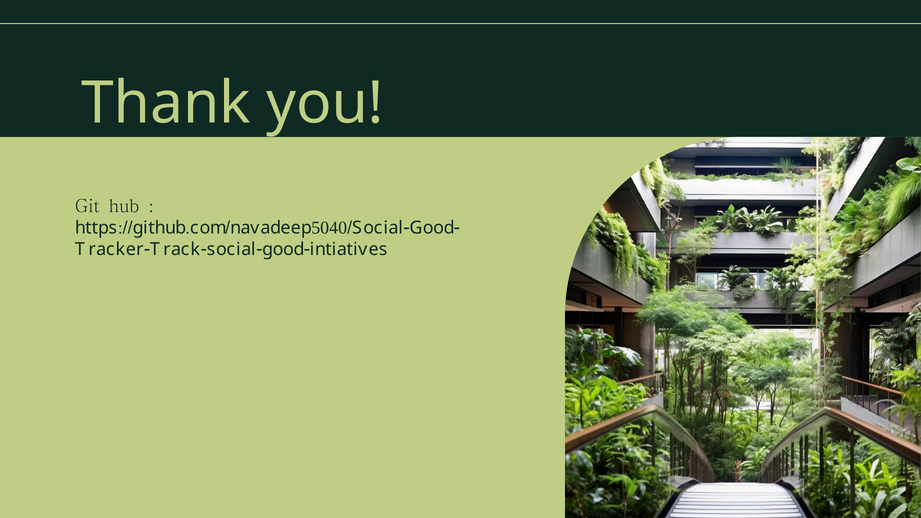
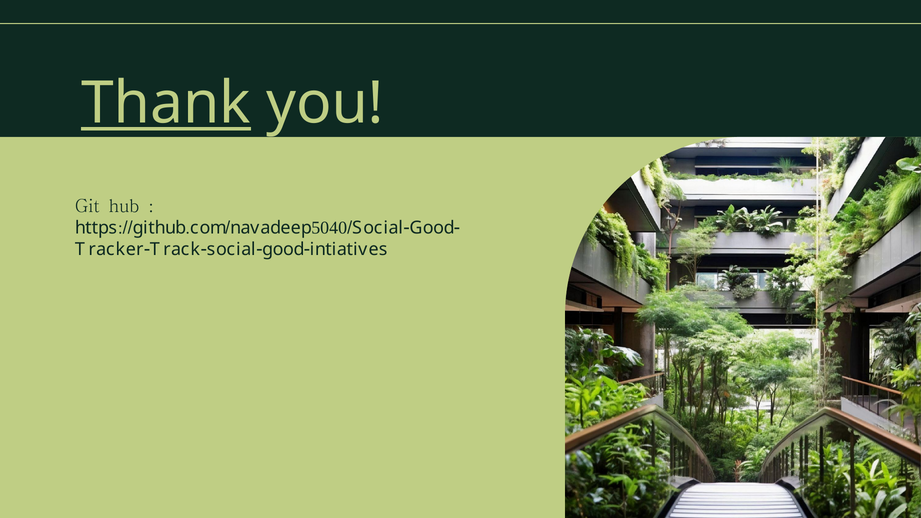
Thank underline: none -> present (166, 103)
